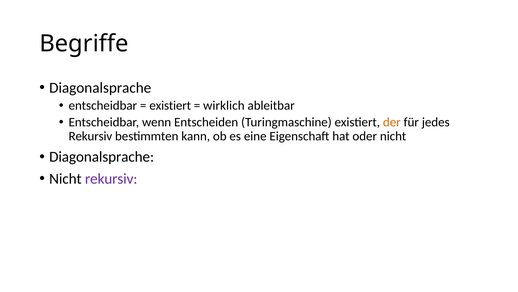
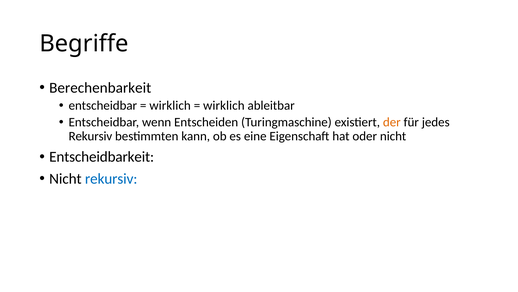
Diagonalsprache: Diagonalsprache -> Berechenbarkeit (100, 88)
existiert: existiert -> wirklich (170, 105)
Diagonalsprache: Diagonalsprache -> Entscheidbarkeit (102, 157)
rekursiv colour: purple -> blue (111, 178)
